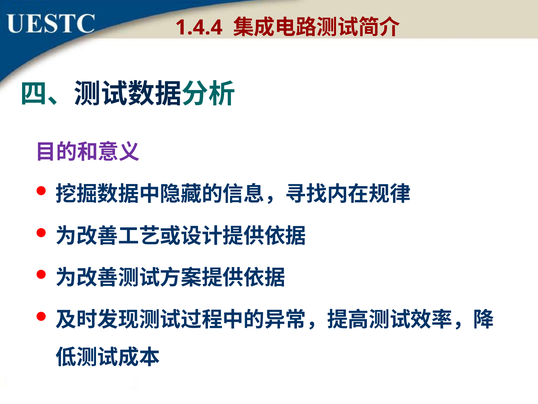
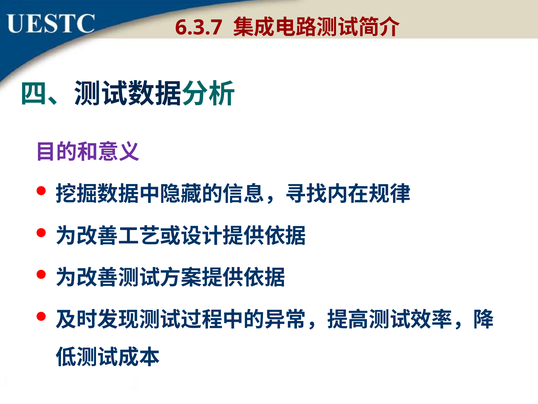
1.4.4: 1.4.4 -> 6.3.7 (199, 27)
